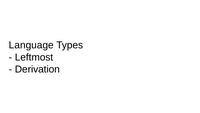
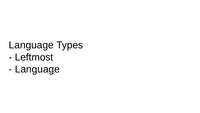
Derivation: Derivation -> Language (37, 69)
